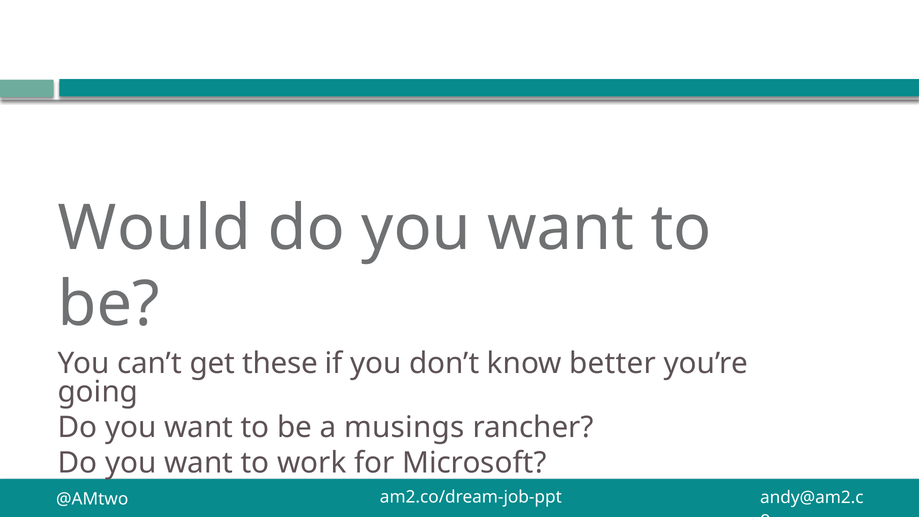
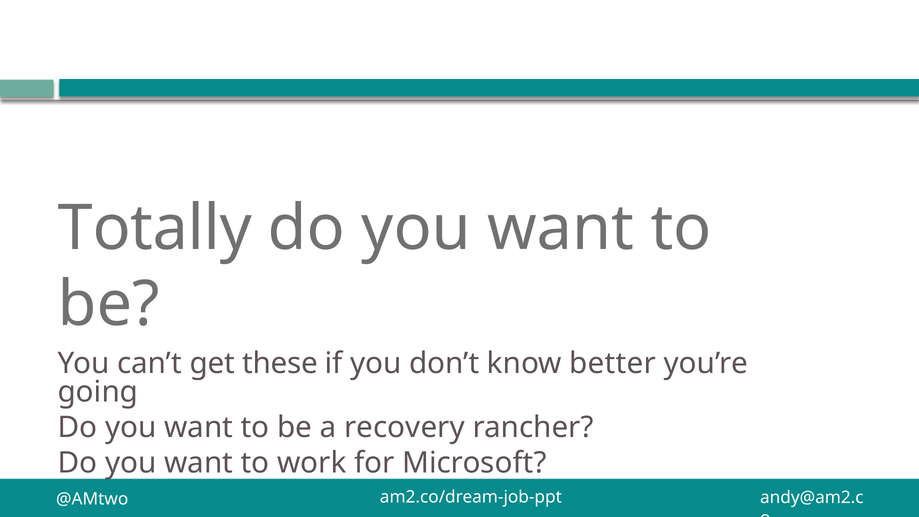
Would: Would -> Totally (155, 229)
musings: musings -> recovery (404, 427)
